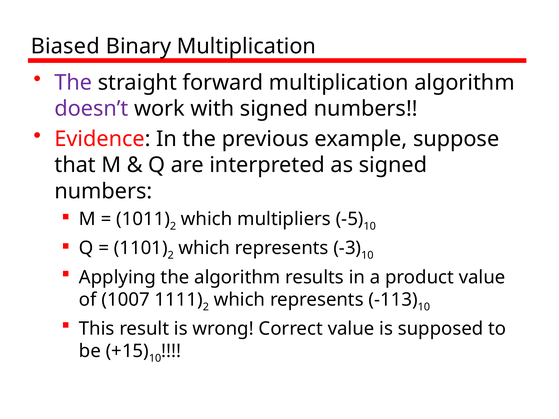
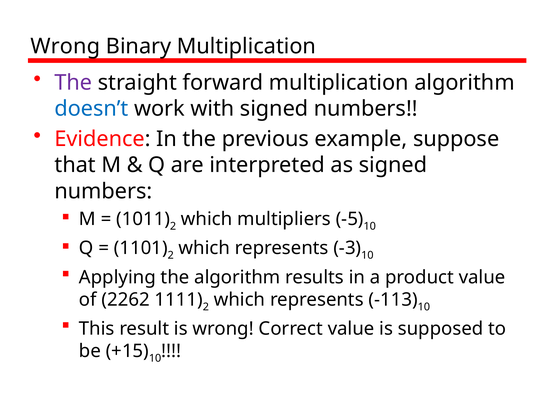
Biased: Biased -> Wrong (65, 46)
doesn’t colour: purple -> blue (91, 109)
1007: 1007 -> 2262 (126, 300)
